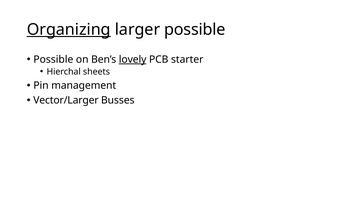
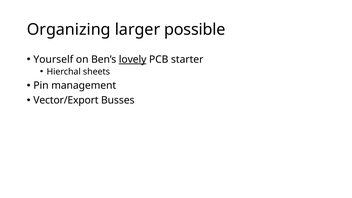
Organizing underline: present -> none (69, 30)
Possible: Possible -> Yourself (53, 60)
Vector/Larger: Vector/Larger -> Vector/Export (66, 100)
